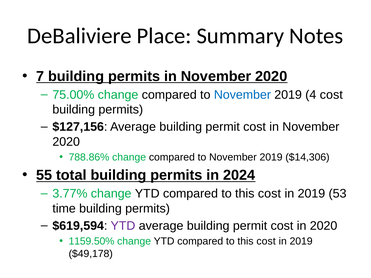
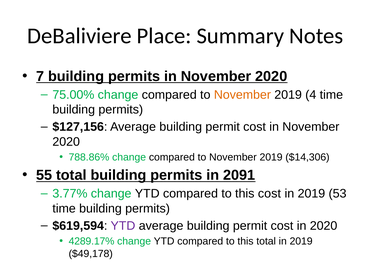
November colour: blue -> orange (242, 95)
4 cost: cost -> time (331, 95)
2024: 2024 -> 2091 (239, 175)
1159.50%: 1159.50% -> 4289.17% (92, 241)
cost: cost -> total (266, 241)
